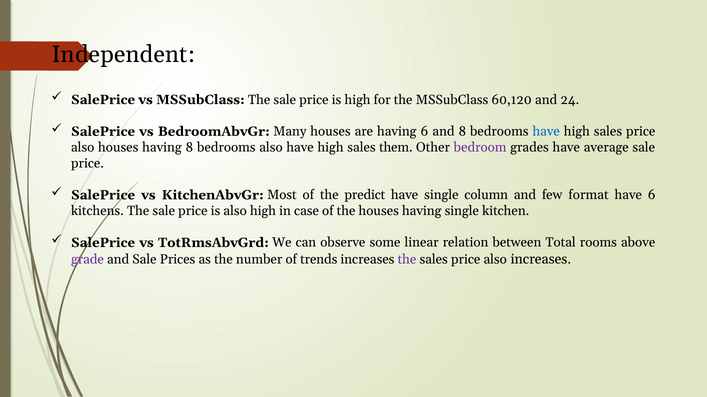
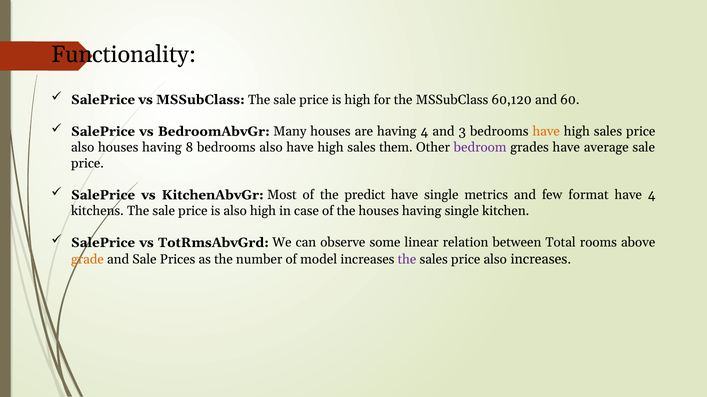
Independent: Independent -> Functionality (124, 54)
24: 24 -> 60 (570, 100)
having 6: 6 -> 4 (424, 132)
and 8: 8 -> 3 (462, 132)
have colour: blue -> orange (546, 132)
column: column -> metrics (486, 195)
have 6: 6 -> 4 (652, 195)
grade colour: purple -> orange (87, 260)
trends: trends -> model (319, 260)
